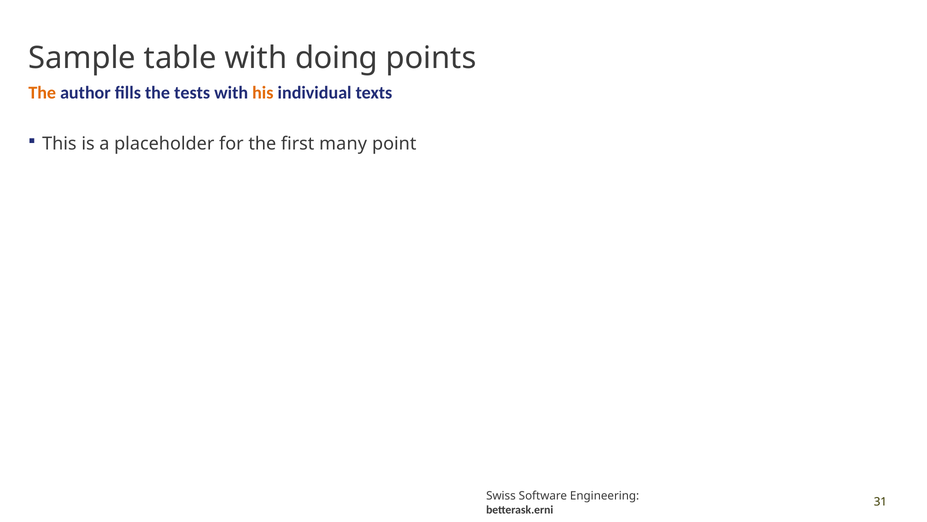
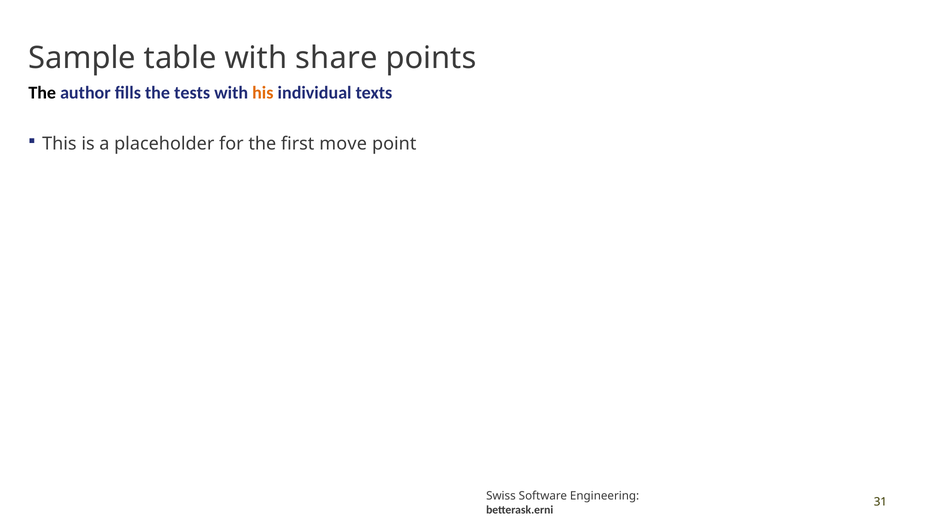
doing: doing -> share (336, 58)
The colour: orange -> black (42, 93)
many: many -> move (343, 144)
